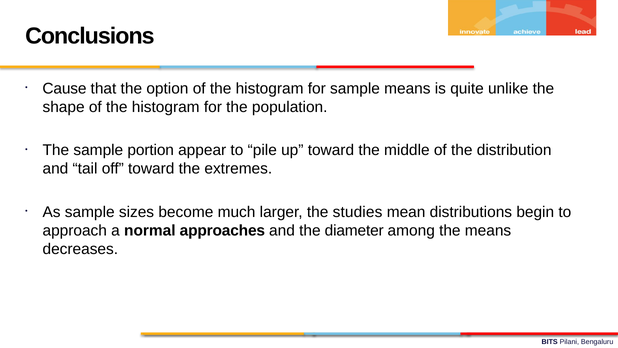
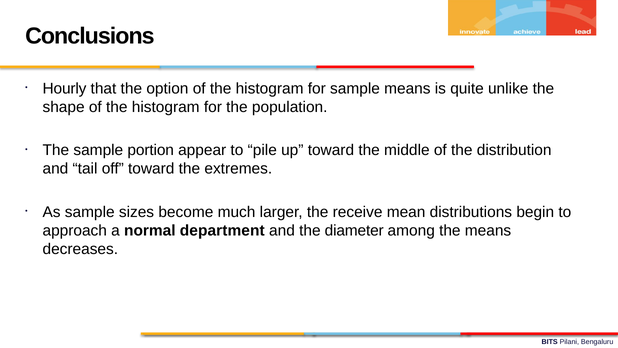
Cause: Cause -> Hourly (64, 88)
studies: studies -> receive (358, 212)
approaches: approaches -> department (222, 230)
